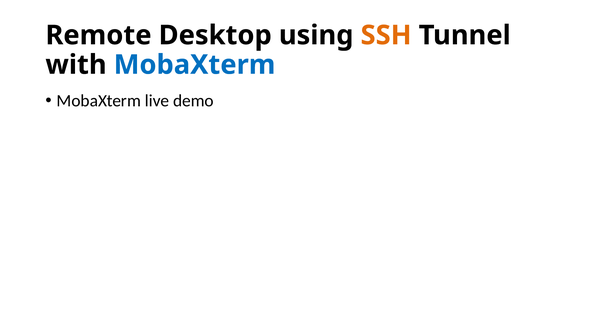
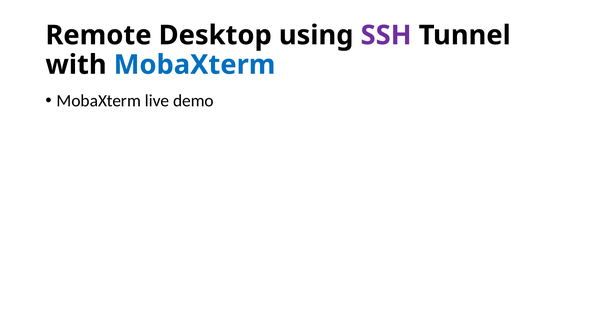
SSH colour: orange -> purple (386, 35)
